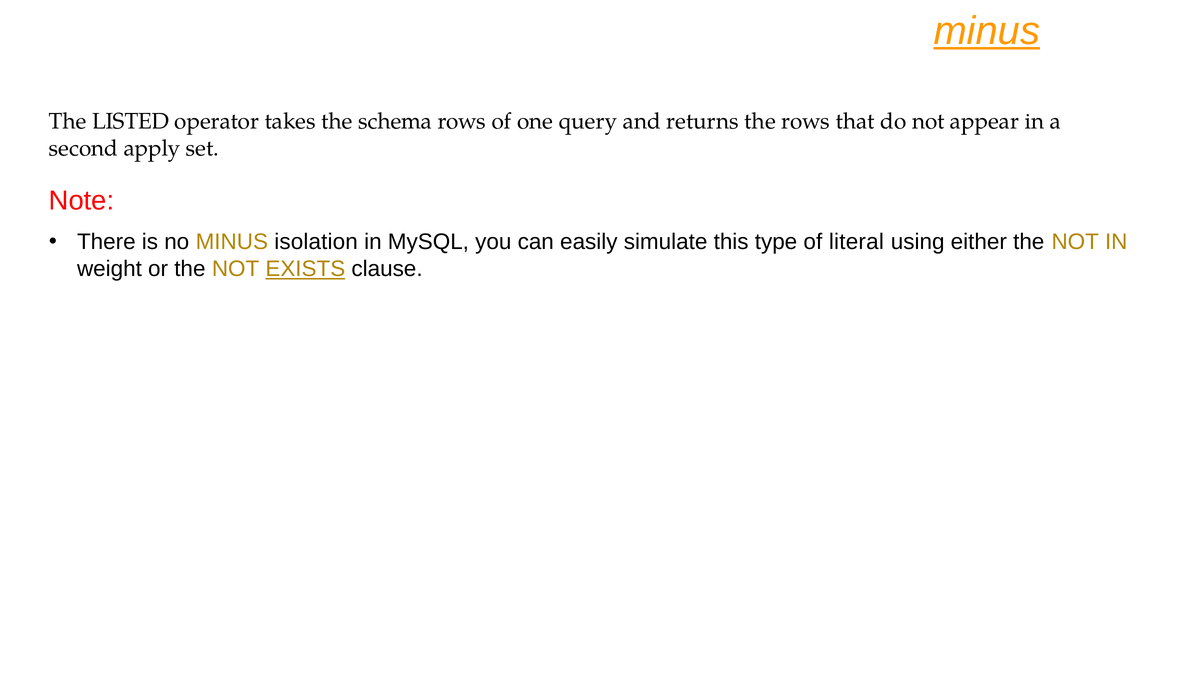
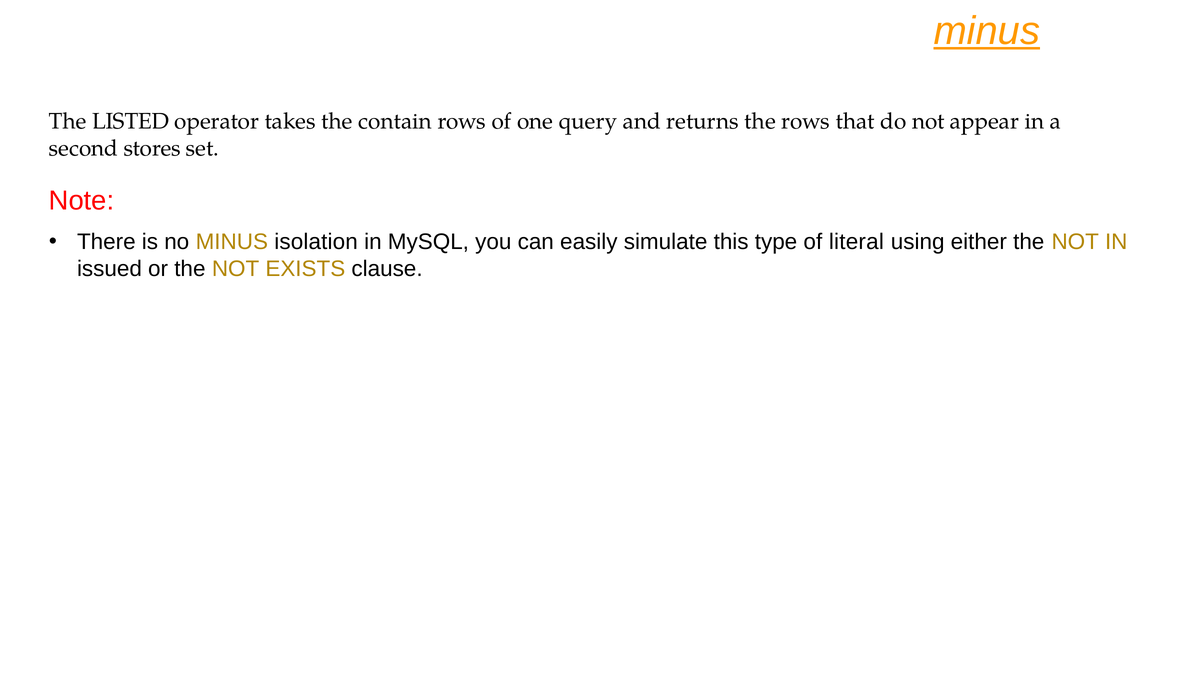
schema: schema -> contain (395, 121)
apply: apply -> stores (152, 148)
weight: weight -> issued (109, 269)
EXISTS underline: present -> none (305, 269)
